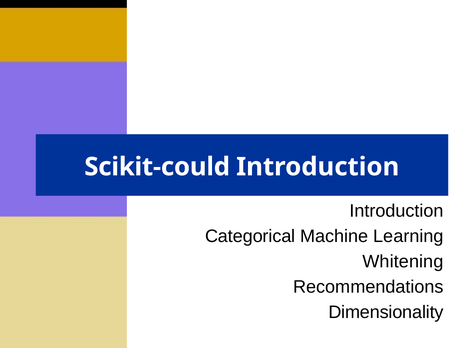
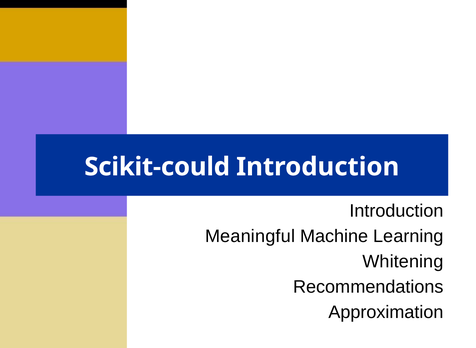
Categorical: Categorical -> Meaningful (250, 236)
Dimensionality: Dimensionality -> Approximation (386, 312)
